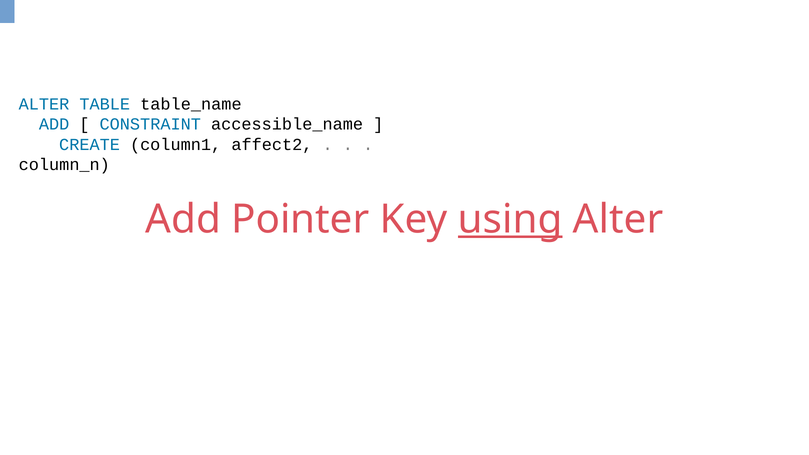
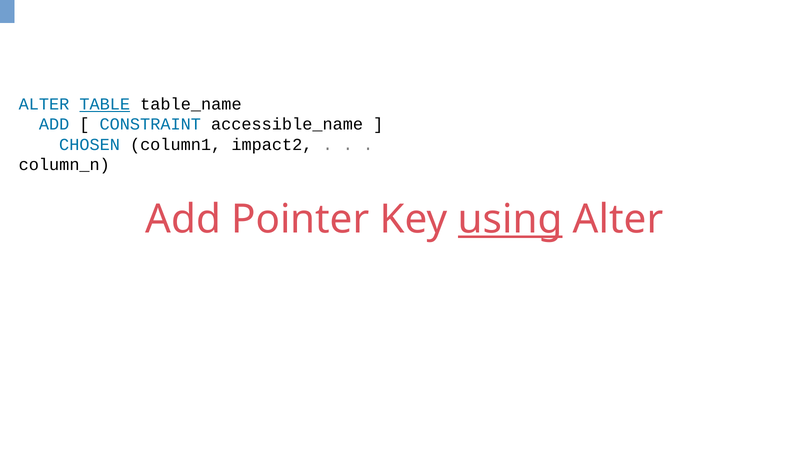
TABLE underline: none -> present (105, 104)
CREATE: CREATE -> CHOSEN (90, 145)
affect2: affect2 -> impact2 (272, 145)
